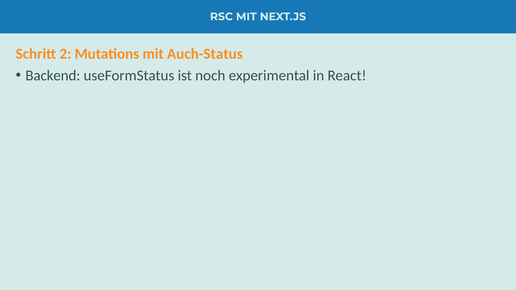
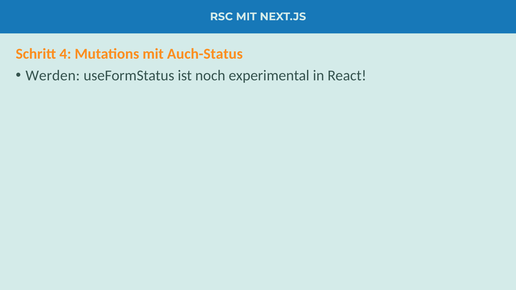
2: 2 -> 4 (65, 54)
Backend: Backend -> Werden (53, 76)
